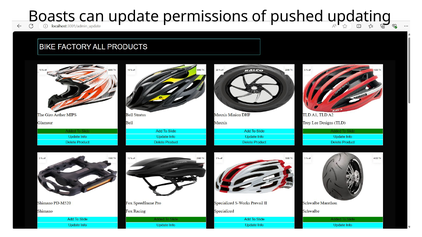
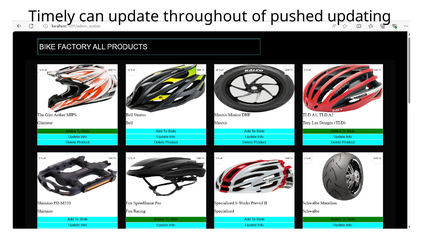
Boasts: Boasts -> Timely (52, 17)
permissions: permissions -> throughout (205, 17)
